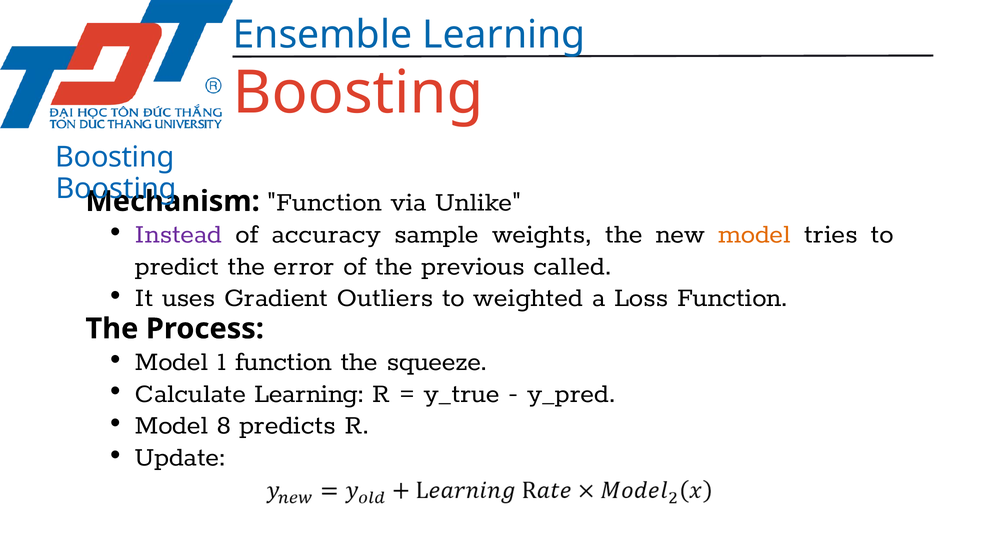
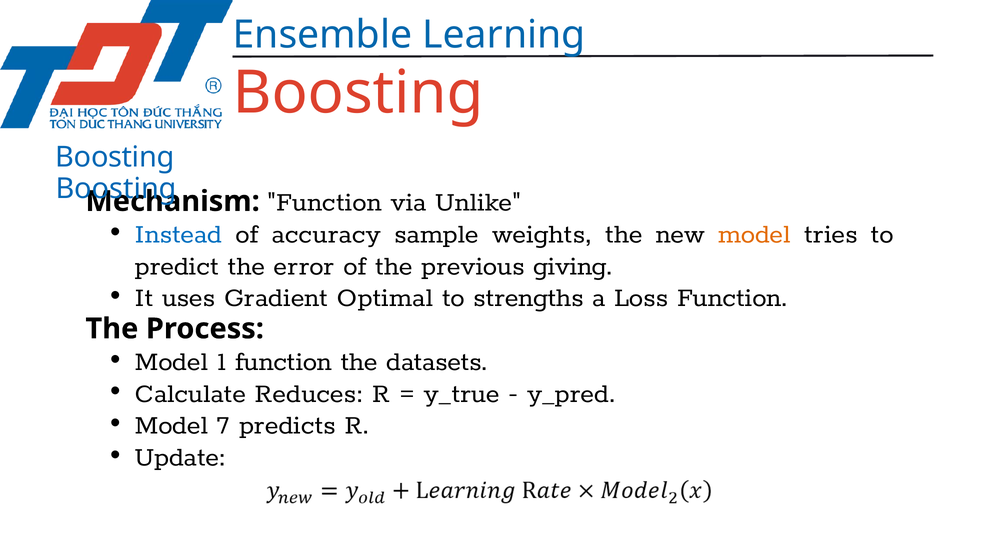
Instead colour: purple -> blue (179, 233)
called: called -> giving (573, 265)
Outliers: Outliers -> Optimal (385, 297)
weighted: weighted -> strengths (529, 297)
squeeze: squeeze -> datasets (437, 361)
Calculate Learning: Learning -> Reduces (309, 393)
8: 8 -> 7 (224, 425)
